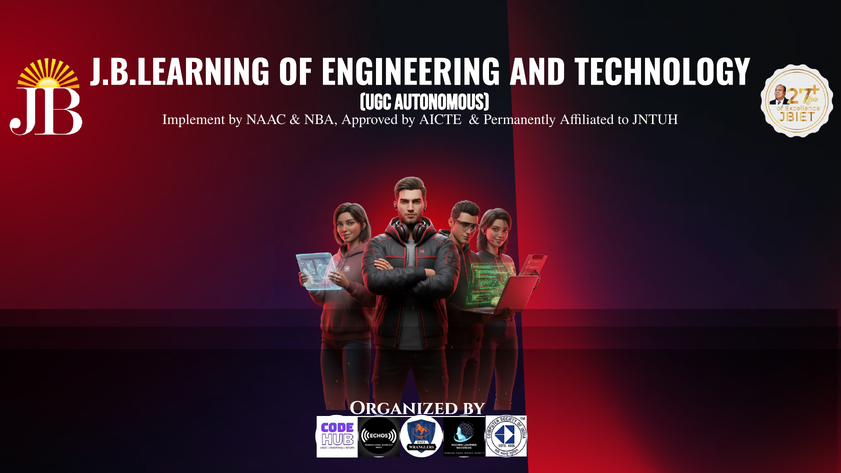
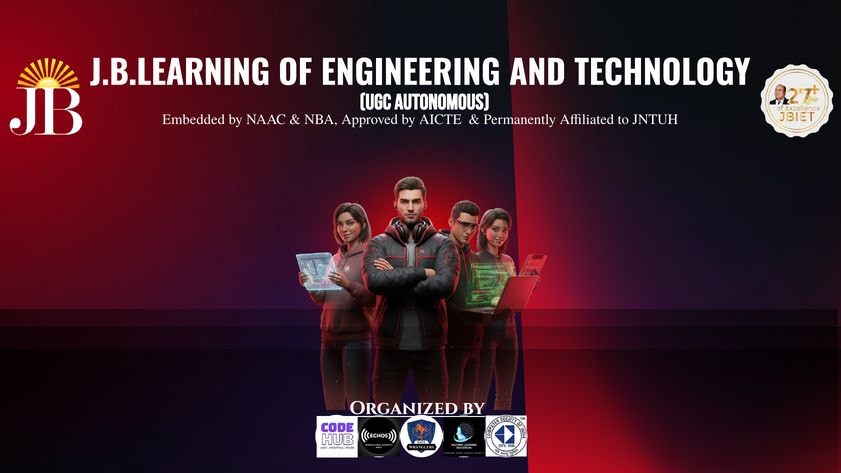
Implement: Implement -> Embedded (194, 119)
